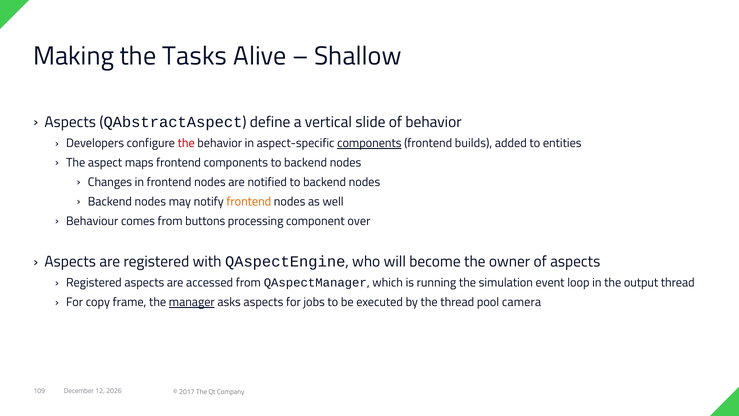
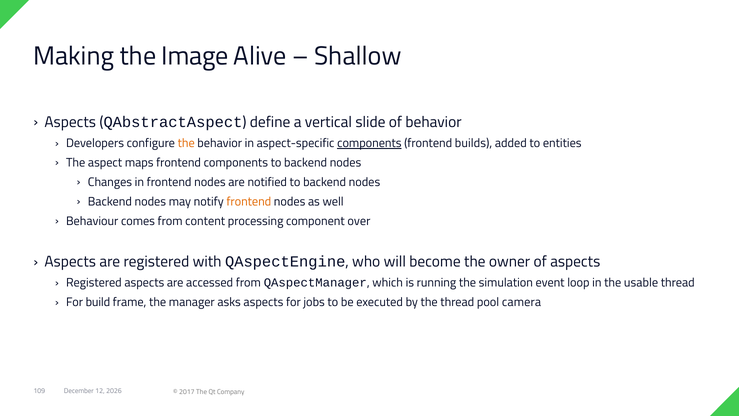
Tasks: Tasks -> Image (195, 56)
the colour: red -> orange (186, 143)
buttons: buttons -> content (205, 221)
output: output -> usable (641, 283)
copy: copy -> build (98, 302)
manager underline: present -> none (192, 302)
